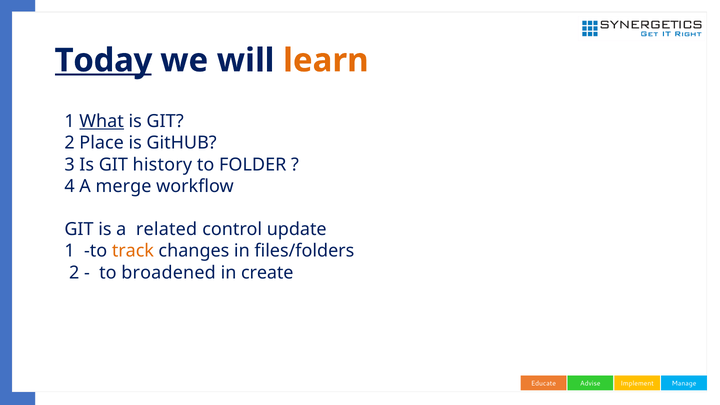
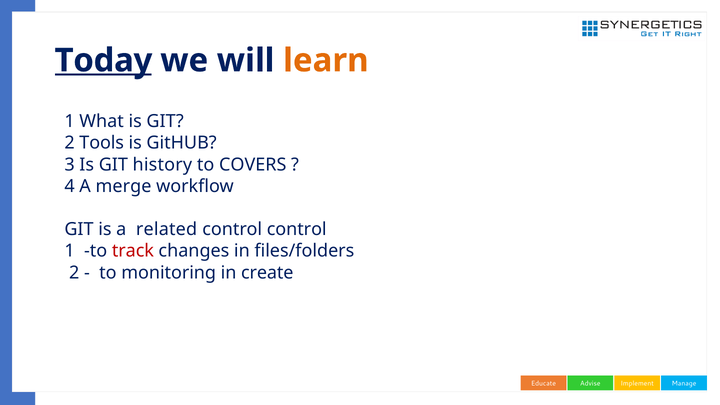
What underline: present -> none (102, 121)
Place: Place -> Tools (102, 143)
FOLDER: FOLDER -> COVERS (253, 165)
control update: update -> control (297, 229)
track colour: orange -> red (133, 251)
broadened: broadened -> monitoring (169, 273)
